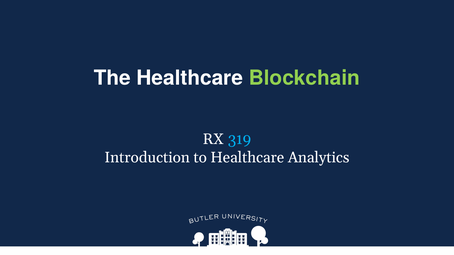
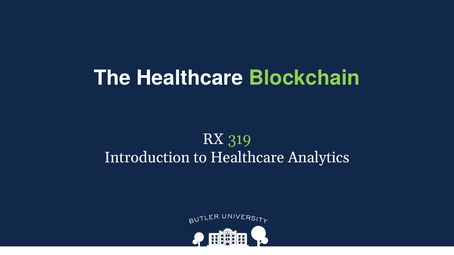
319 colour: light blue -> light green (239, 140)
